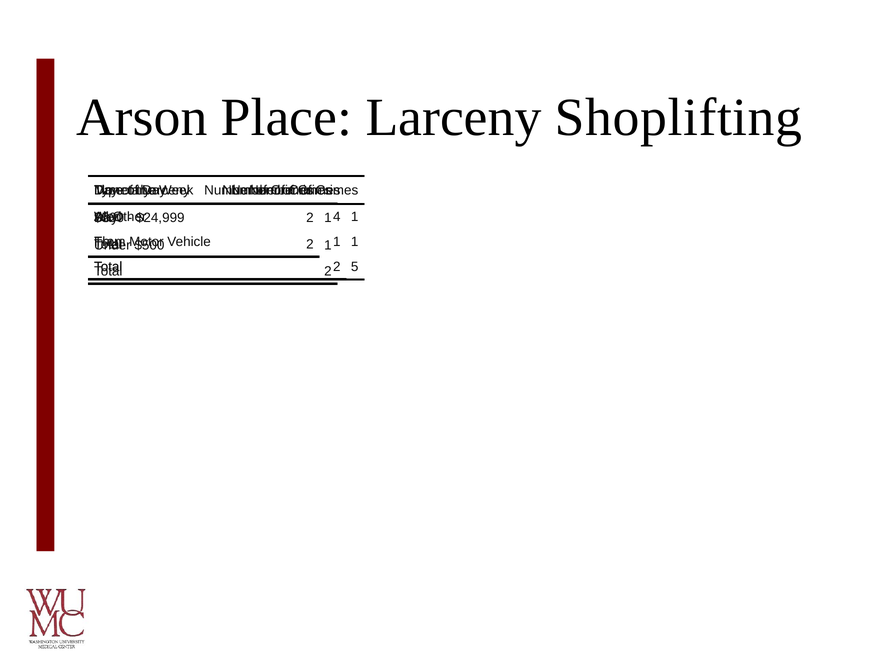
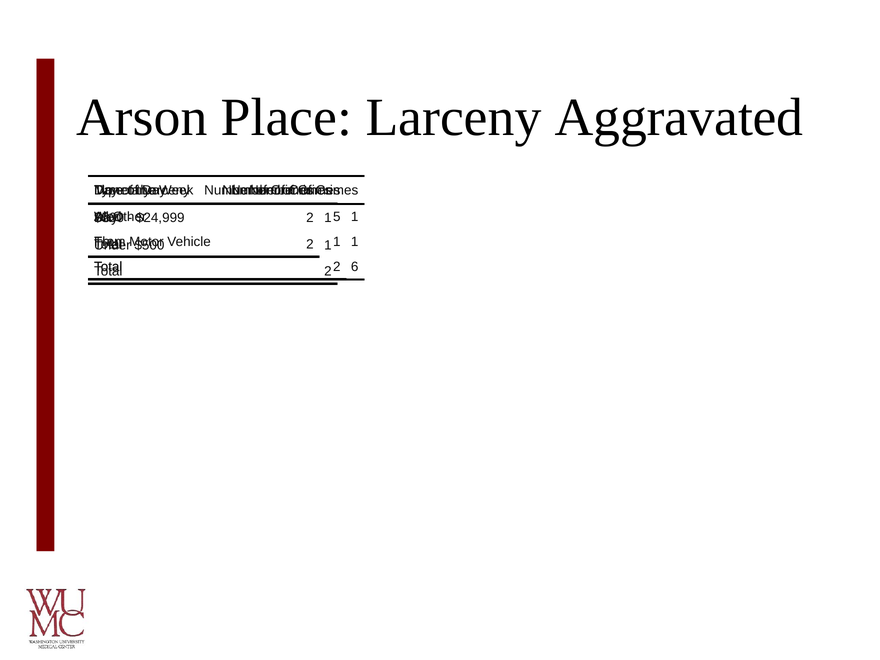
Shoplifting: Shoplifting -> Aggravated (679, 117)
4: 4 -> 5 (337, 217)
5: 5 -> 6 (355, 267)
